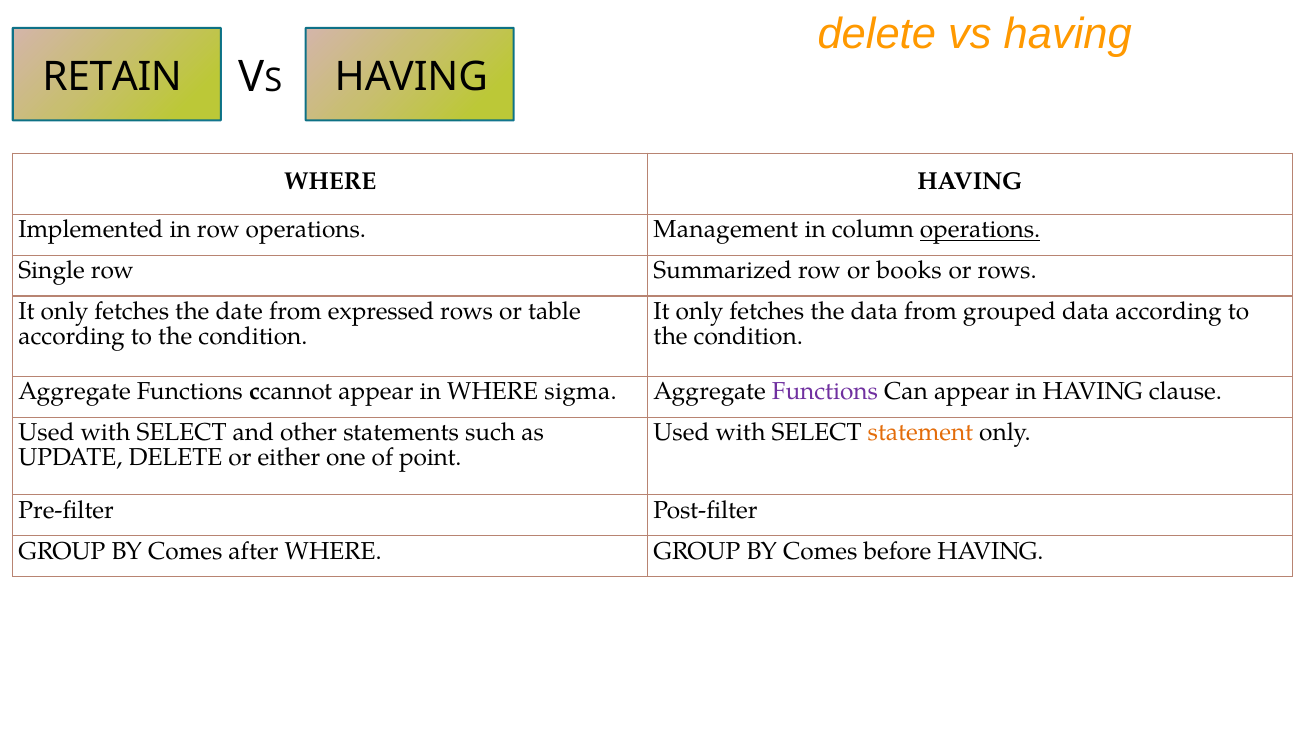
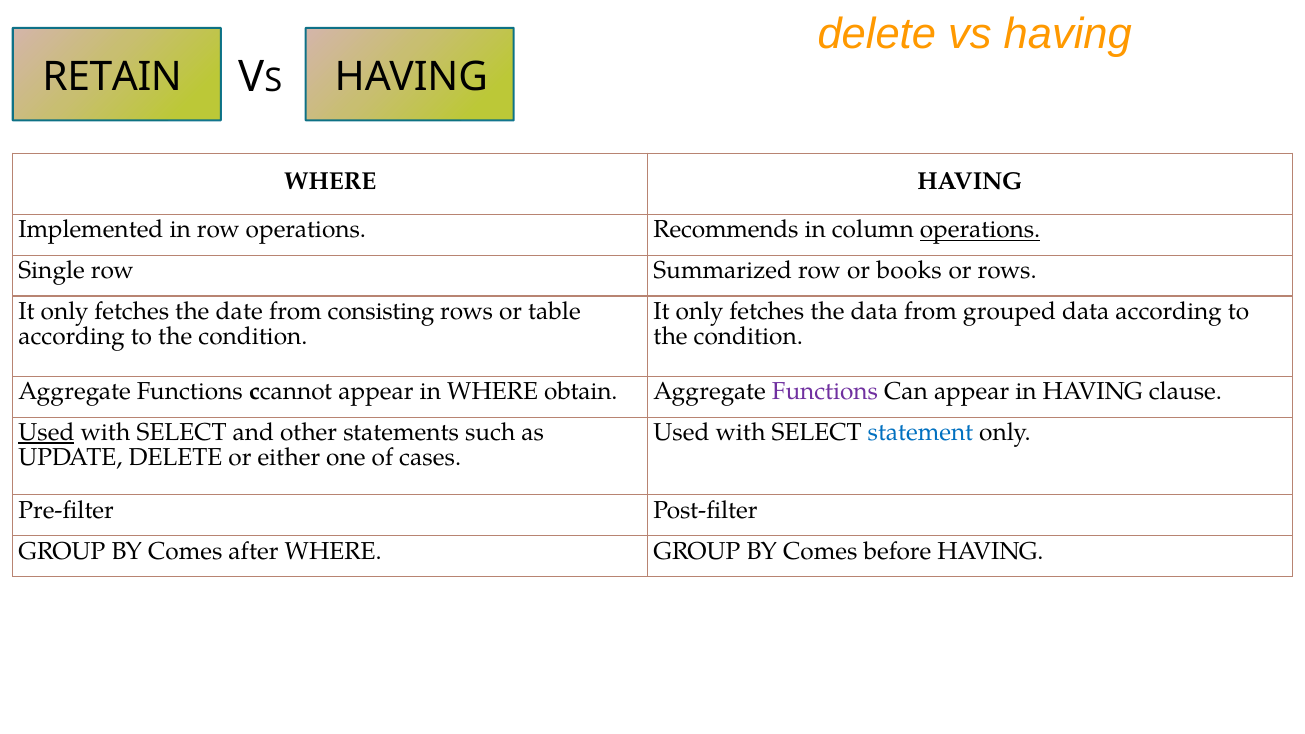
Management: Management -> Recommends (726, 230)
expressed: expressed -> consisting (381, 311)
sigma: sigma -> obtain (581, 392)
Used underline: none -> present (46, 433)
statement colour: orange -> blue (920, 433)
point: point -> cases (430, 457)
